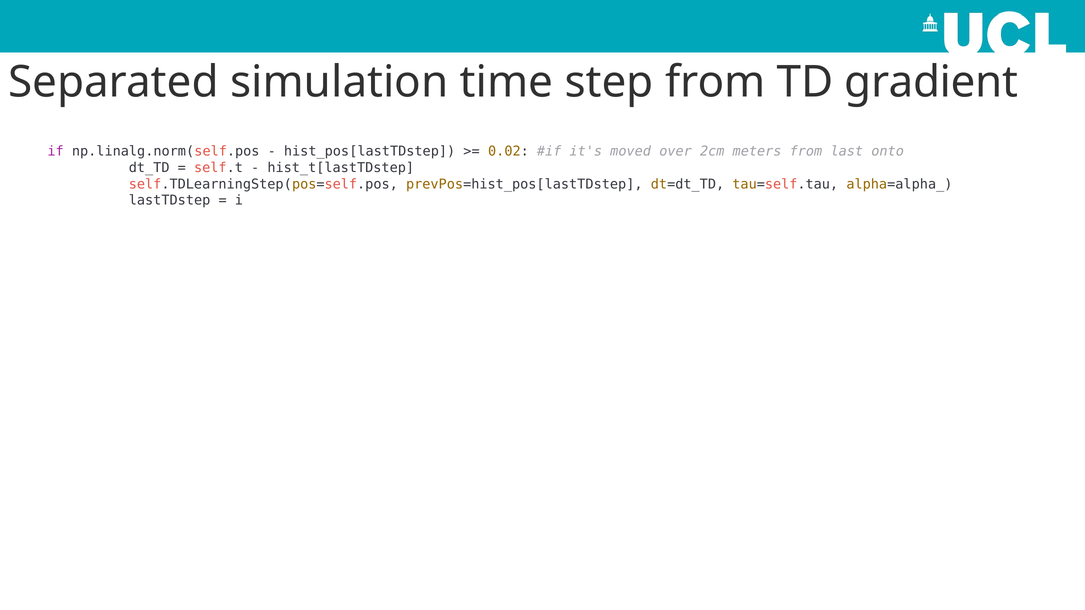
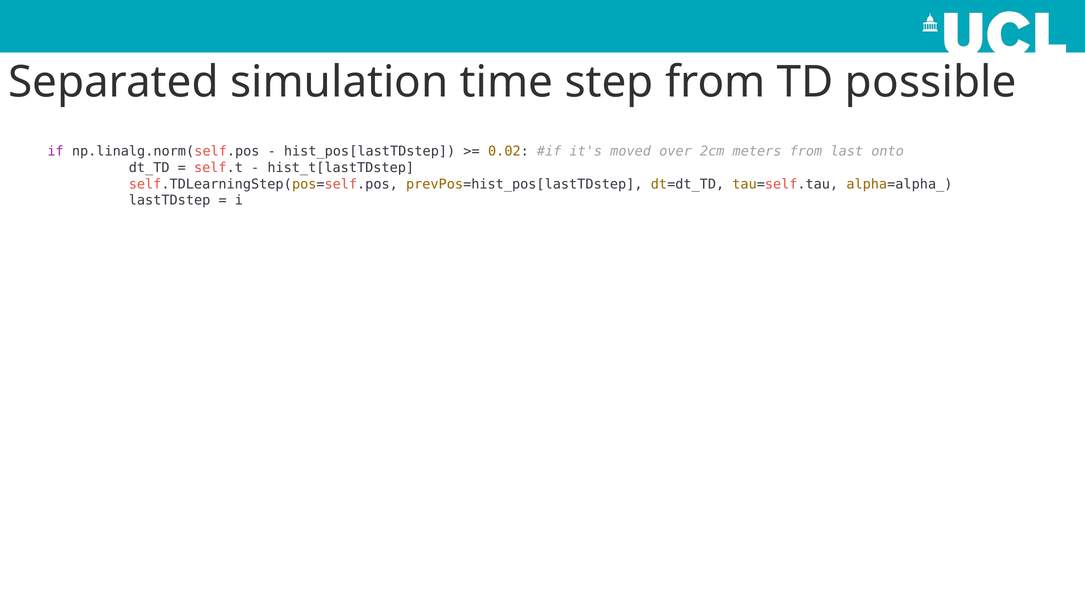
gradient: gradient -> possible (931, 82)
